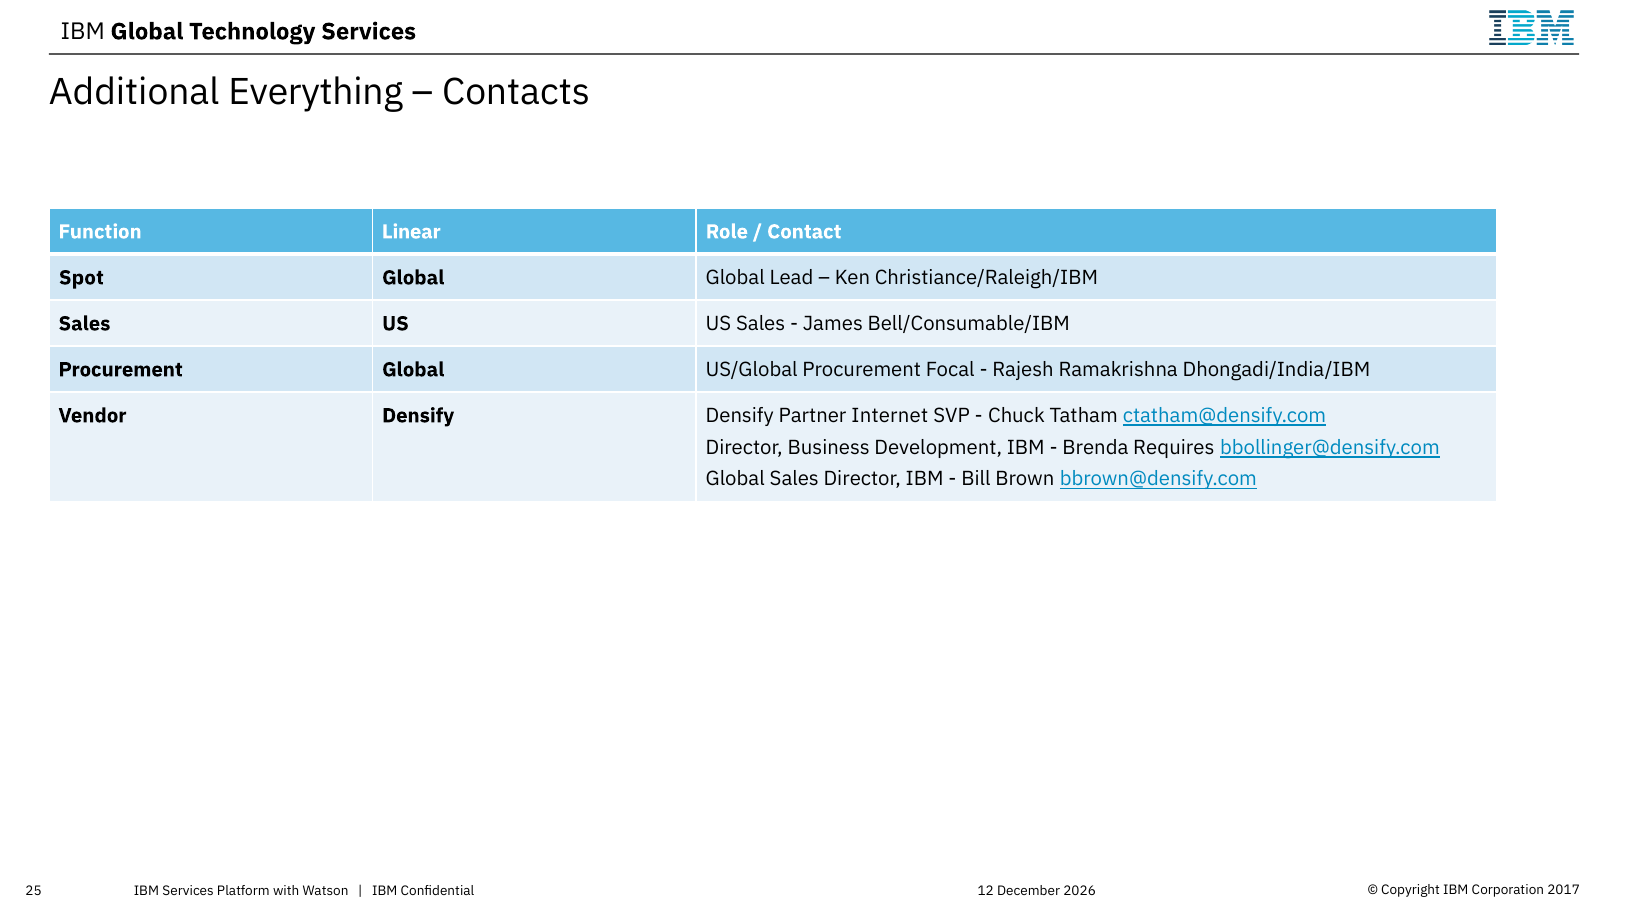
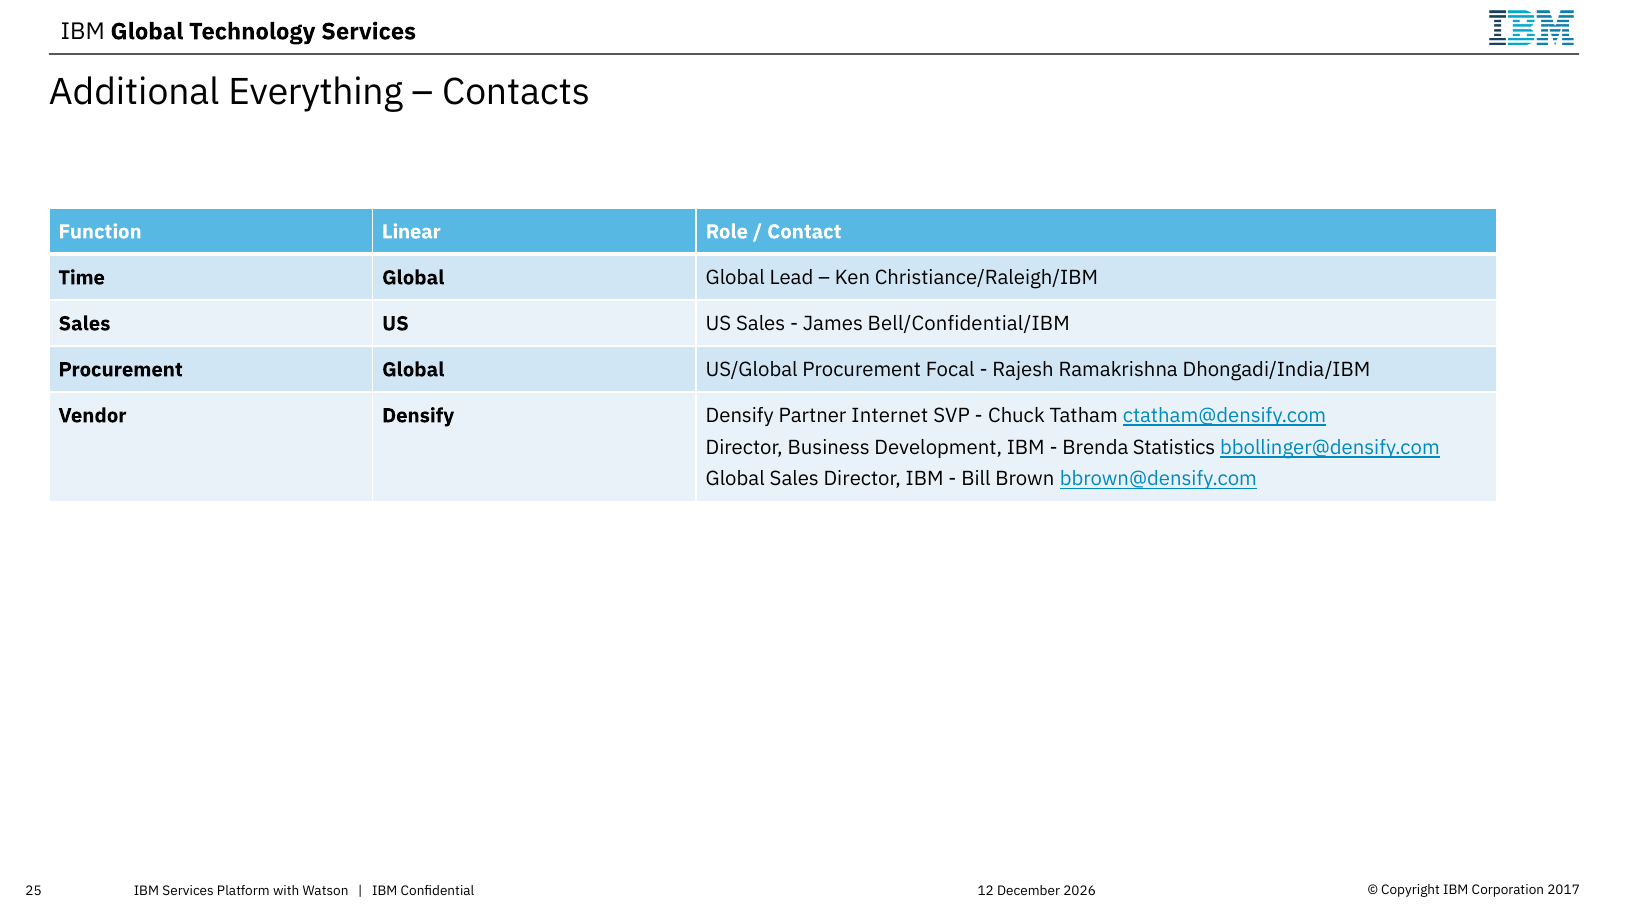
Spot: Spot -> Time (82, 278)
Bell/Consumable/IBM: Bell/Consumable/IBM -> Bell/Confidential/IBM (969, 324)
Requires: Requires -> Statistics (1174, 447)
